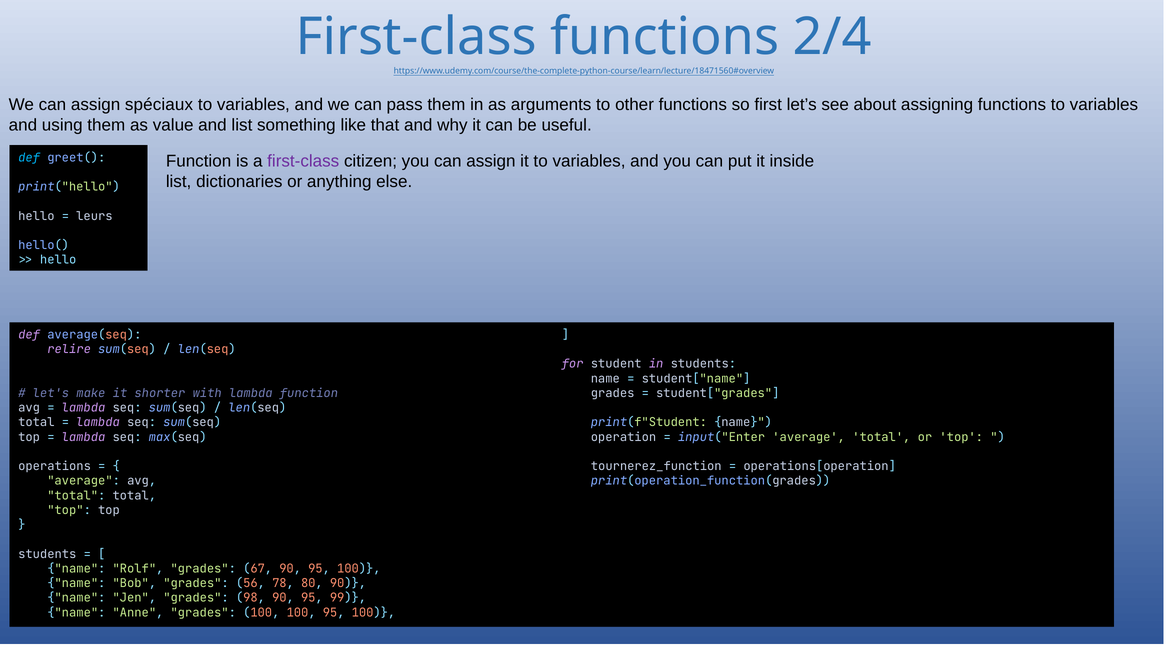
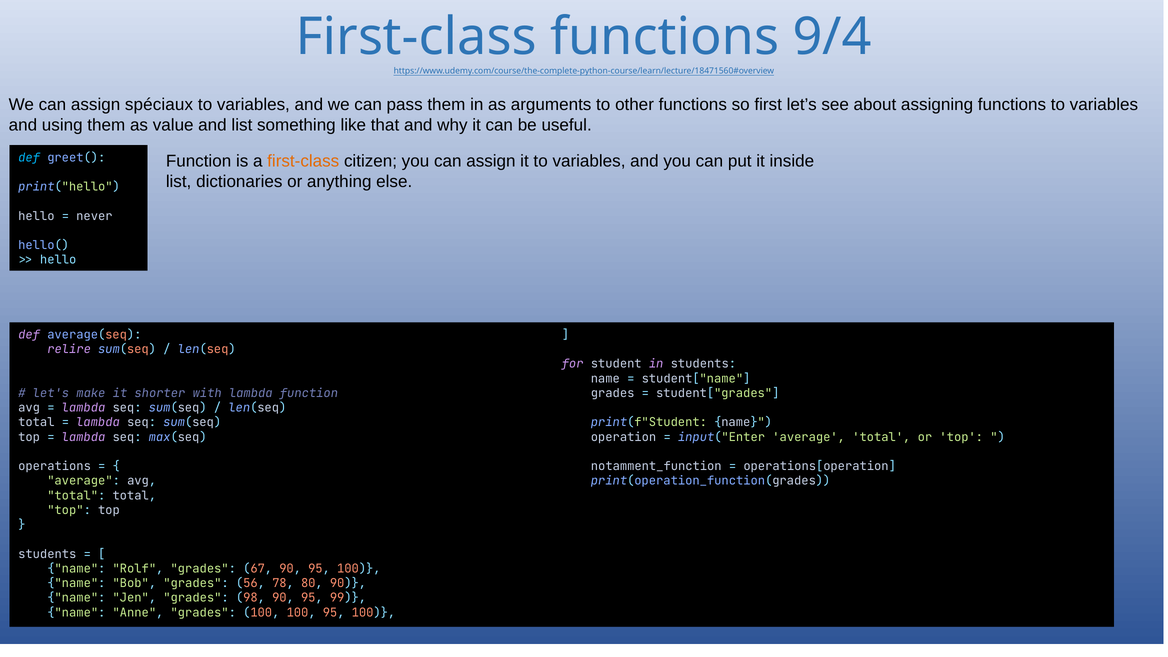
2/4: 2/4 -> 9/4 (832, 37)
first-class colour: purple -> orange (303, 161)
leurs: leurs -> never (94, 216)
tournerez_function: tournerez_function -> notamment_function (656, 466)
